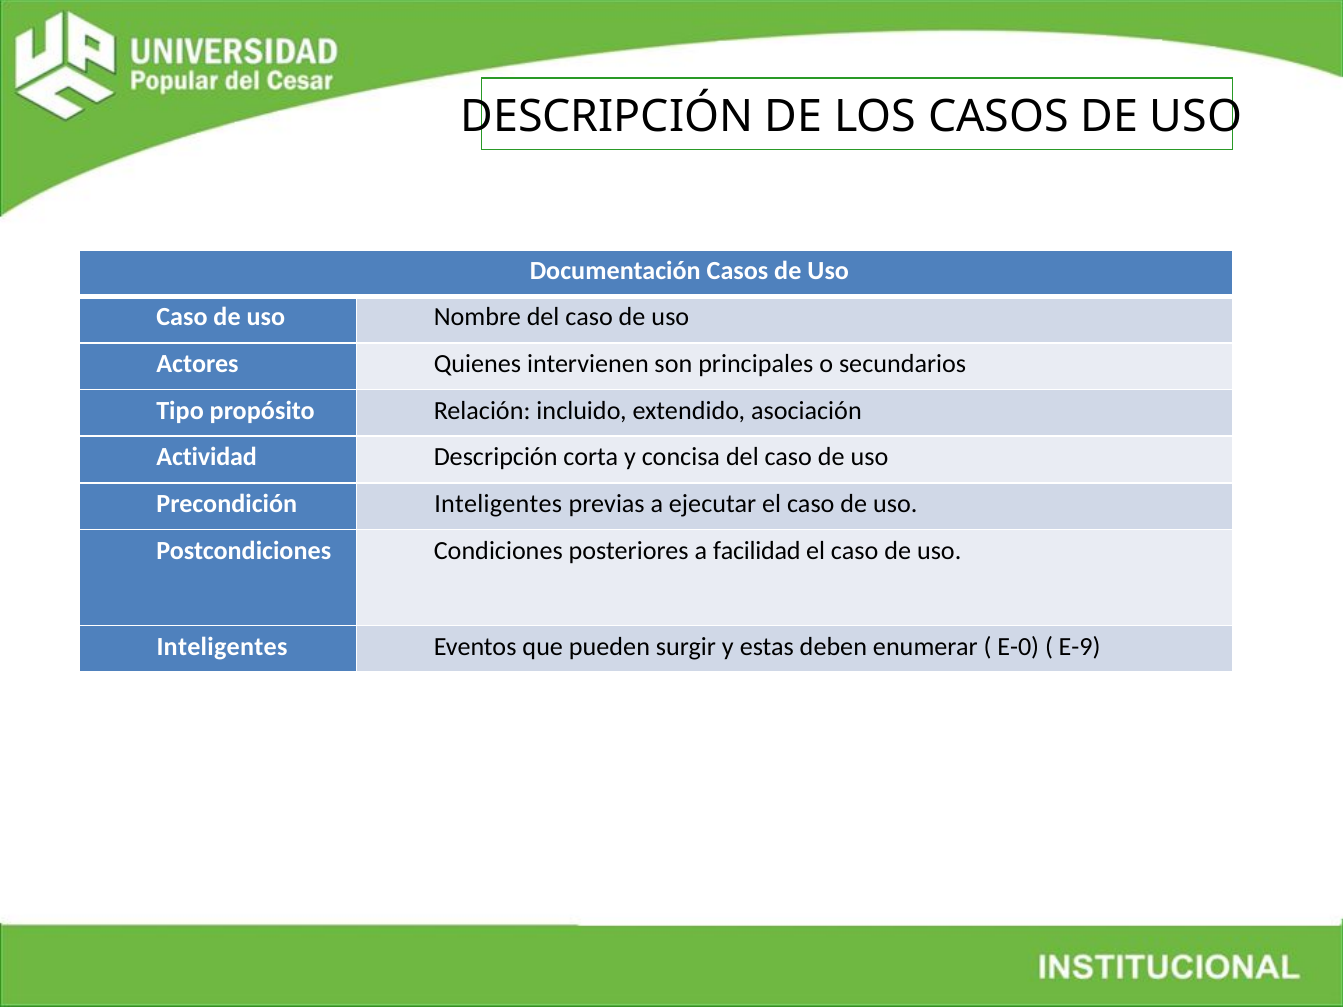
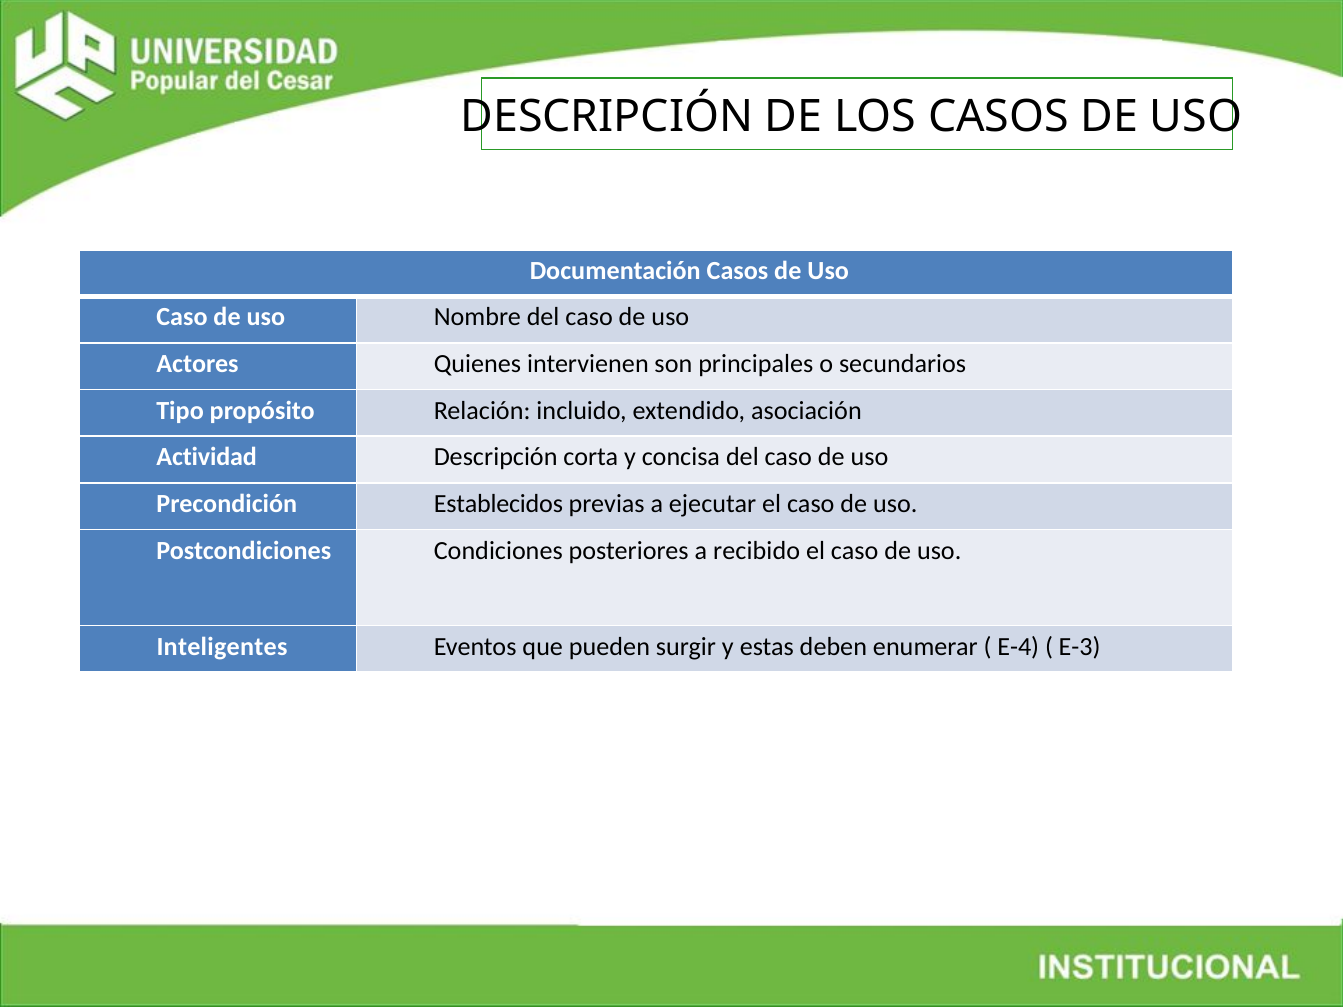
Precondición Inteligentes: Inteligentes -> Establecidos (498, 504)
facilidad: facilidad -> recibido (757, 551)
E-0: E-0 -> E-4 (1018, 647)
E-9: E-9 -> E-3 (1080, 647)
